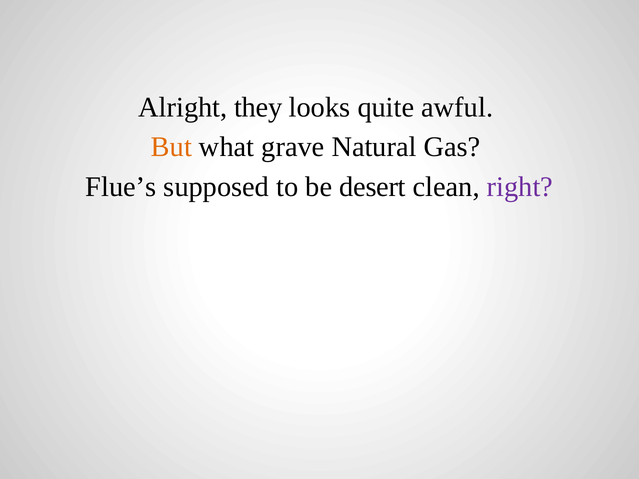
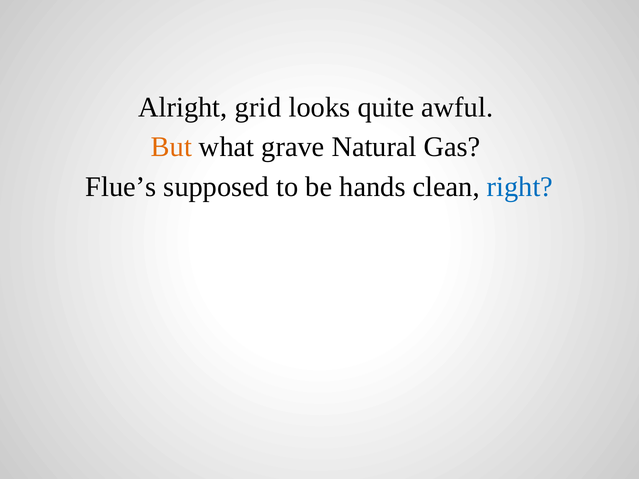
they: they -> grid (258, 107)
desert: desert -> hands (372, 187)
right colour: purple -> blue (520, 187)
